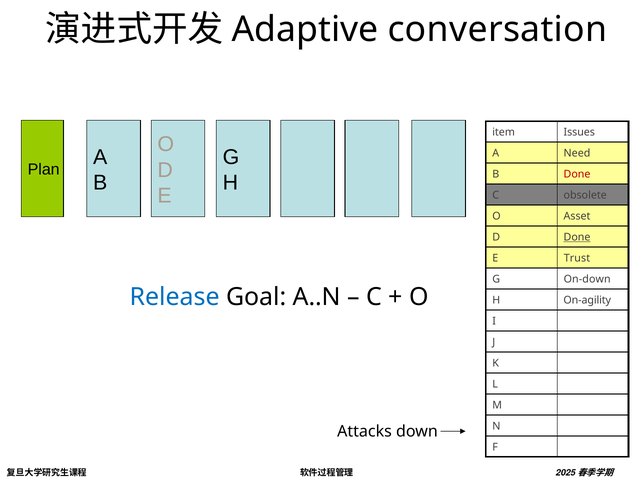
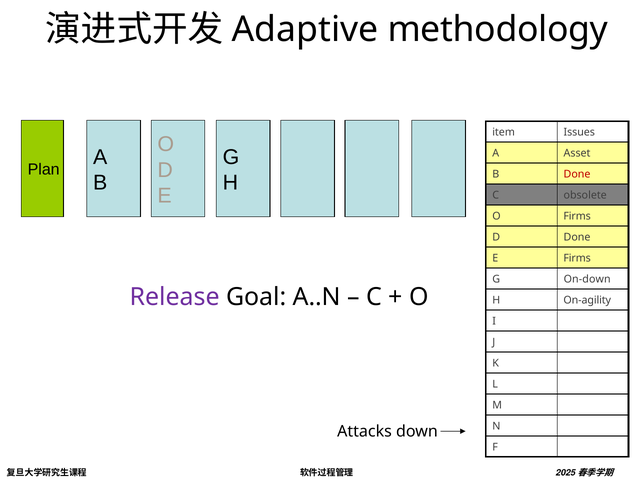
conversation: conversation -> methodology (498, 29)
Need: Need -> Asset (577, 153)
O Asset: Asset -> Firms (577, 216)
Done underline: present -> none (577, 237)
E Trust: Trust -> Firms (577, 258)
Release colour: blue -> purple (175, 297)
